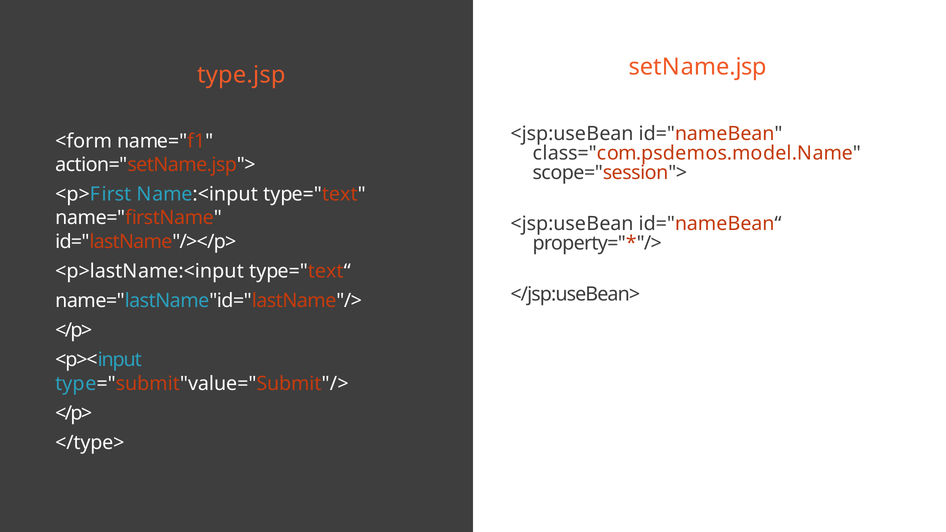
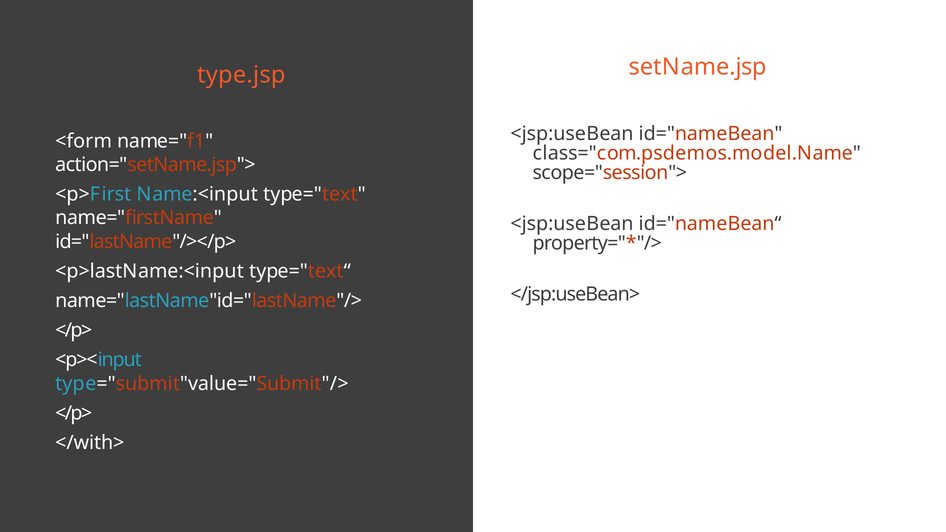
</type>: </type> -> </with> (90, 443)
